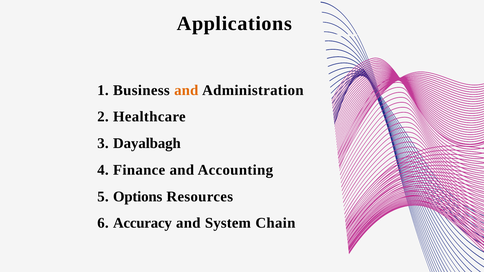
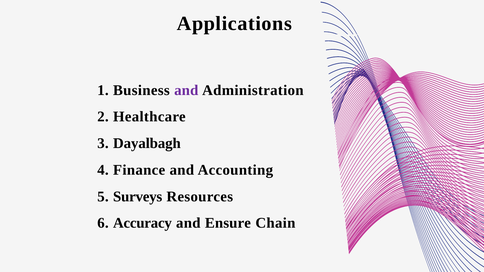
and colour: orange -> purple (186, 90)
Options: Options -> Surveys (138, 197)
System: System -> Ensure (228, 223)
